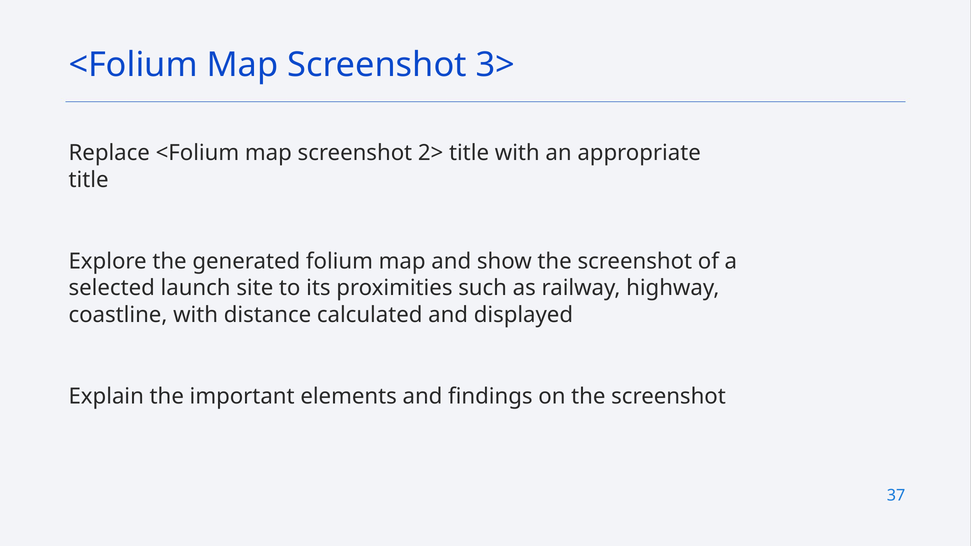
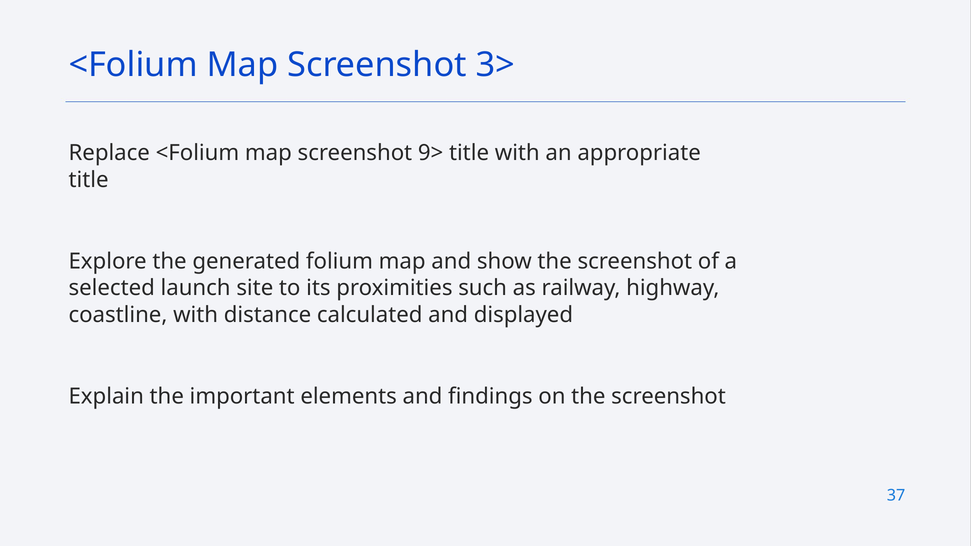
2>: 2> -> 9> (431, 153)
